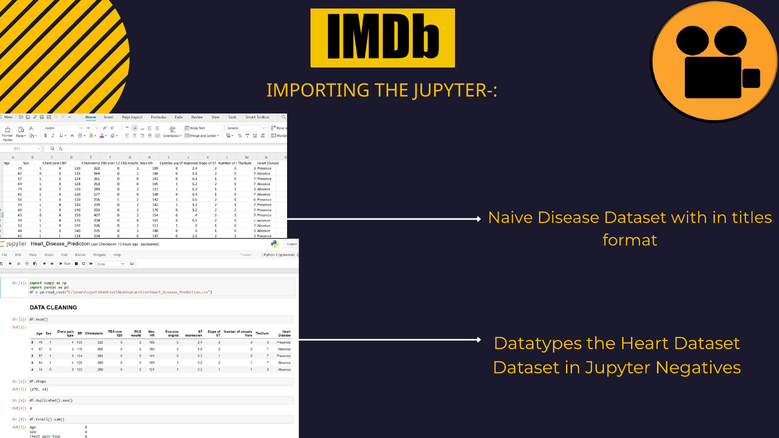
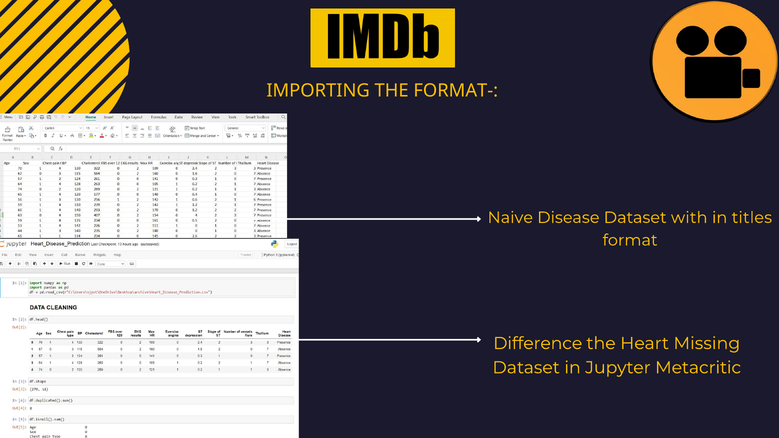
JUPYTER-: JUPYTER- -> FORMAT- (456, 91)
Datatypes: Datatypes -> Difference (538, 344)
Heart Dataset: Dataset -> Missing (707, 344)
Negatives: Negatives -> Metacritic (698, 368)
